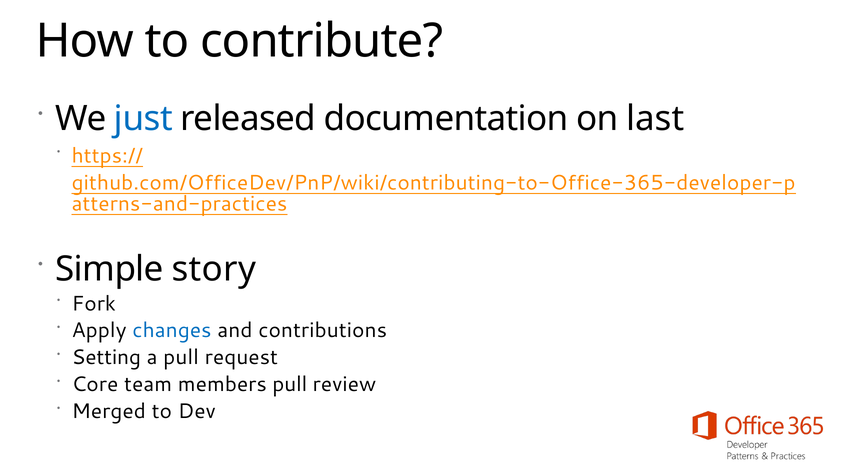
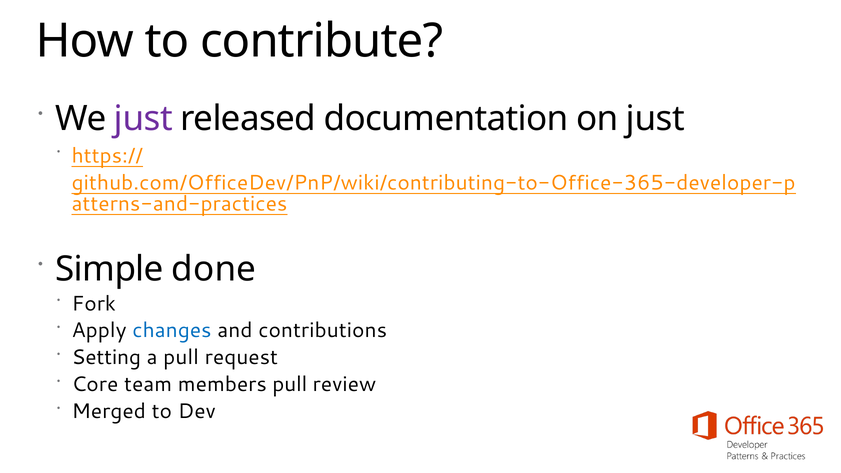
just colour: blue -> purple (143, 119)
on last: last -> just (655, 119)
story: story -> done (214, 269)
